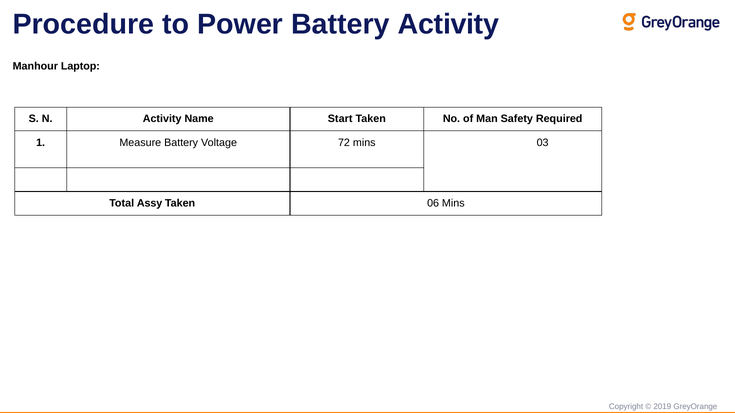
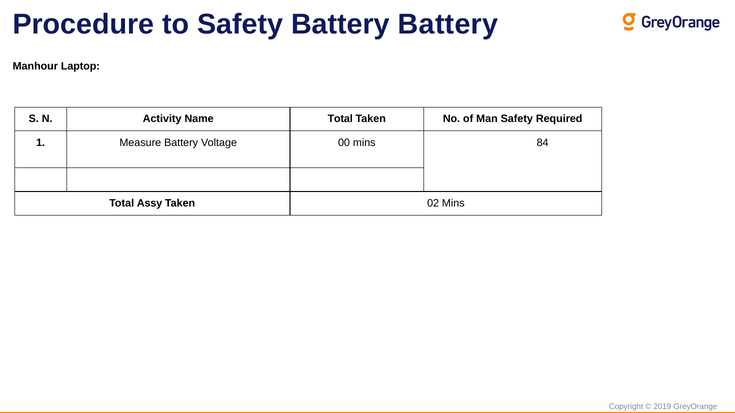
to Power: Power -> Safety (240, 24)
Battery Activity: Activity -> Battery (448, 24)
Name Start: Start -> Total (340, 119)
72: 72 -> 00 (344, 143)
03: 03 -> 84 (543, 143)
06: 06 -> 02 (433, 203)
